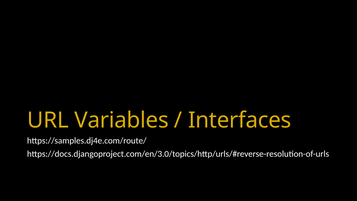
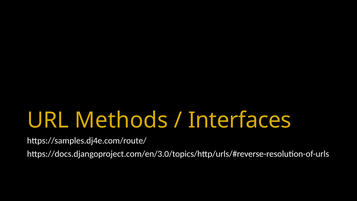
Variables: Variables -> Methods (121, 120)
